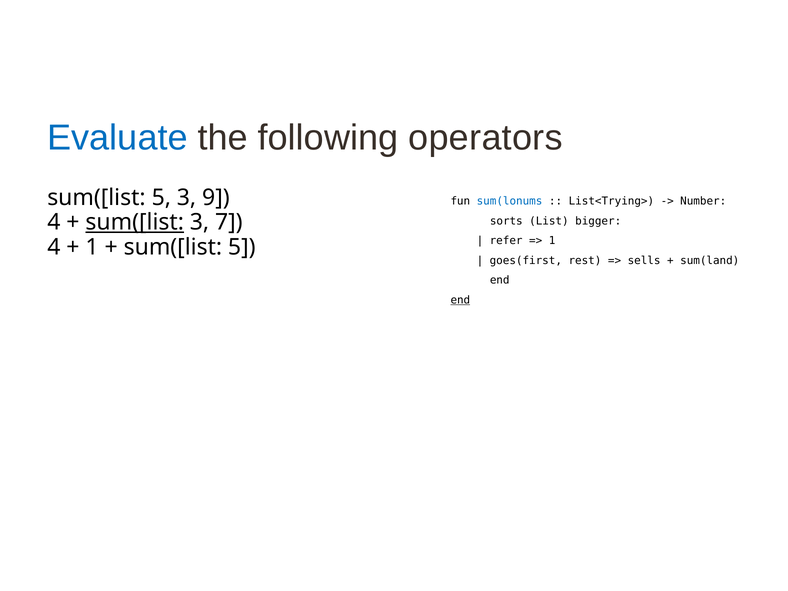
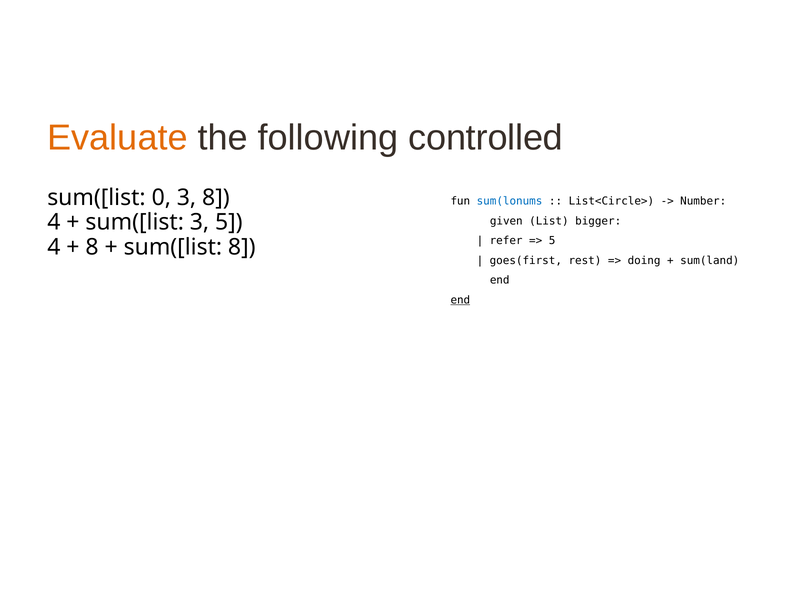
Evaluate colour: blue -> orange (117, 138)
operators: operators -> controlled (486, 138)
5: 5 -> 0 (161, 197)
3 9: 9 -> 8 (216, 197)
List<Trying>: List<Trying> -> List<Circle> (611, 201)
sum([list underline: present -> none (135, 222)
3 7: 7 -> 5 (229, 222)
sorts: sorts -> given (506, 221)
1: 1 -> 5 (552, 241)
1: 1 -> 8 (92, 247)
5: 5 -> 8 (242, 247)
sells: sells -> doing (644, 261)
